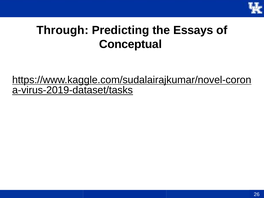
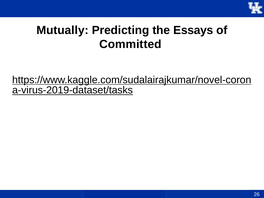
Through: Through -> Mutually (62, 30)
Conceptual: Conceptual -> Committed (130, 44)
